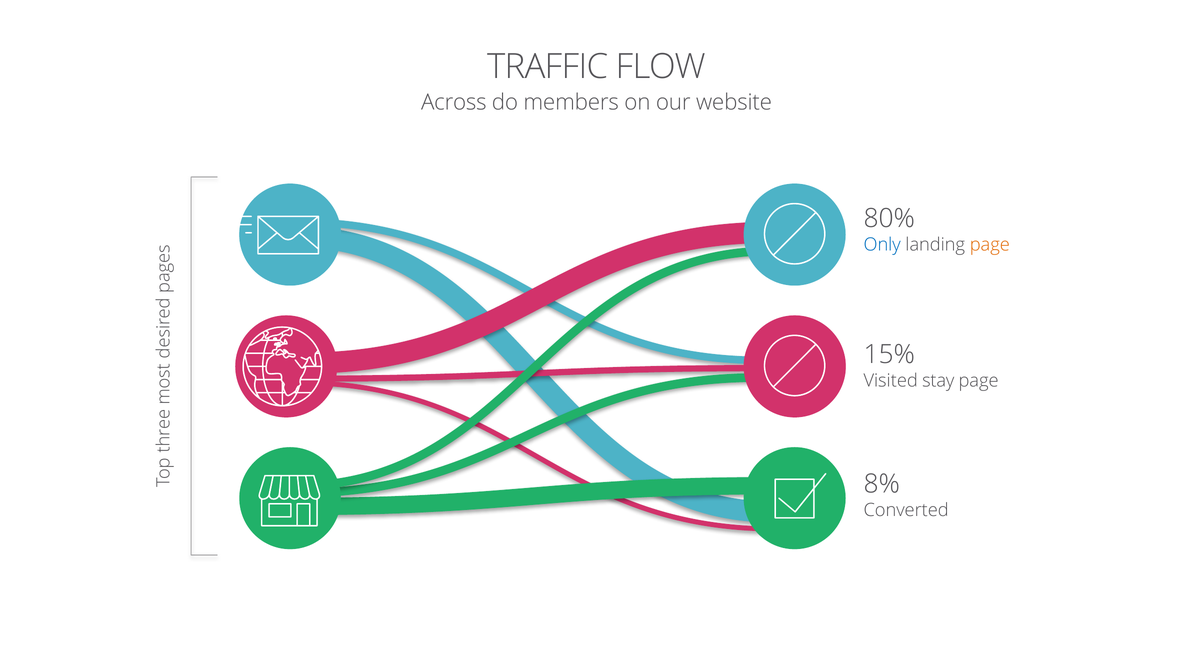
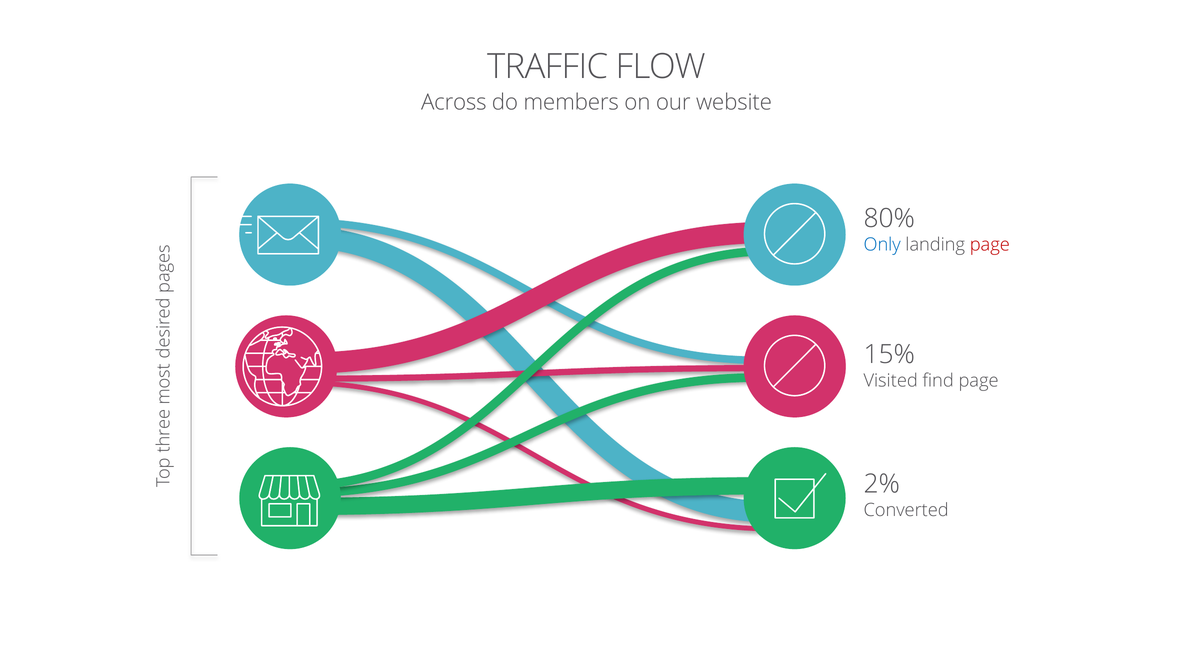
page colour: orange -> red (990, 245)
stay: stay -> find (938, 381)
8%: 8% -> 2% (882, 484)
